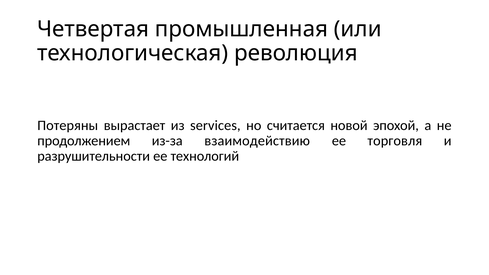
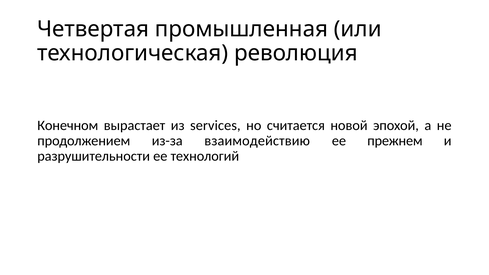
Потеряны: Потеряны -> Конечном (68, 125)
торговля: торговля -> прежнем (395, 141)
